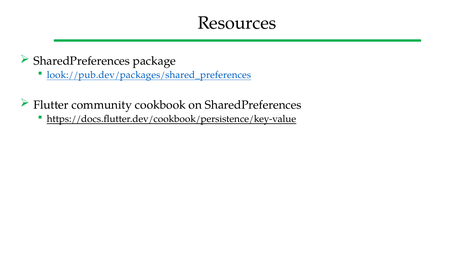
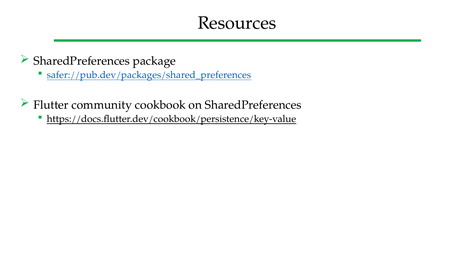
look://pub.dev/packages/shared_preferences: look://pub.dev/packages/shared_preferences -> safer://pub.dev/packages/shared_preferences (149, 75)
